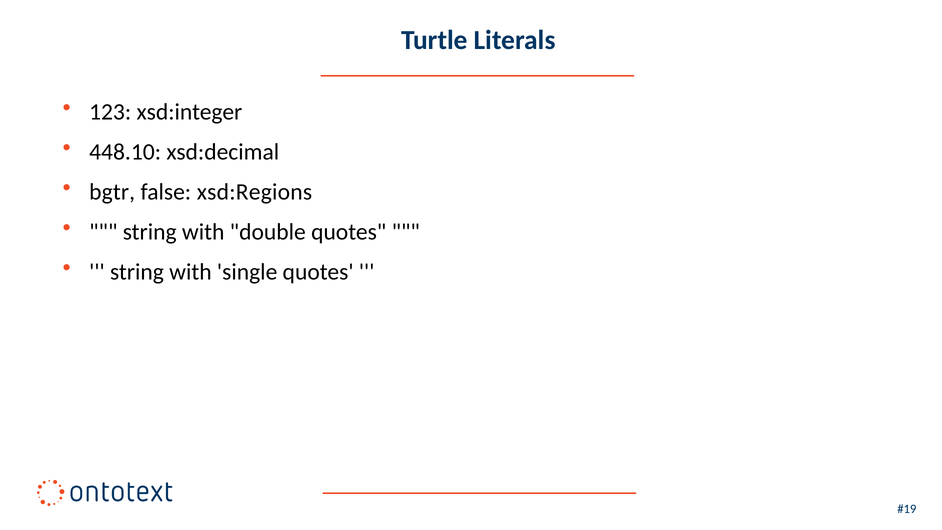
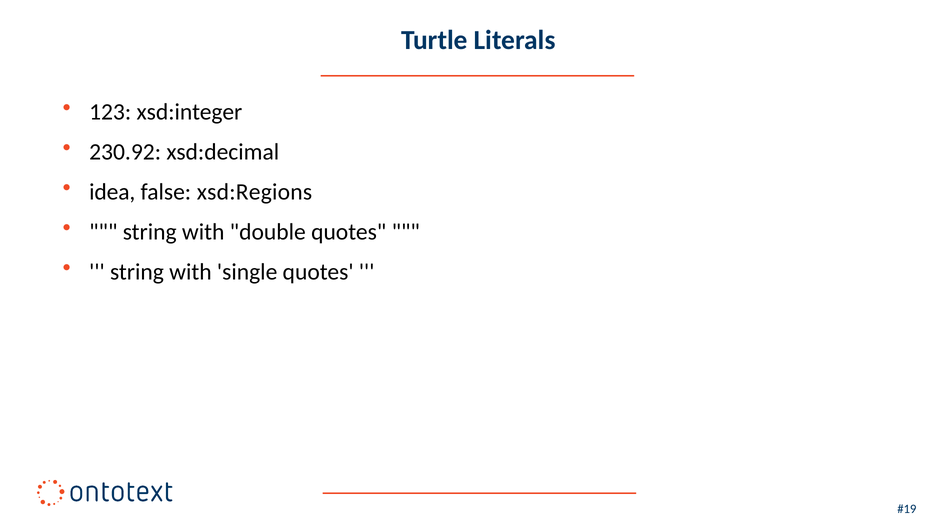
448.10: 448.10 -> 230.92 (125, 152)
bgtr: bgtr -> idea (112, 192)
